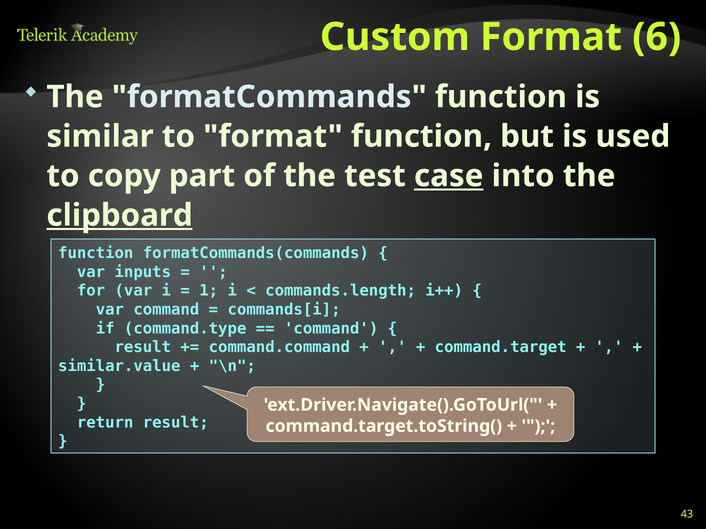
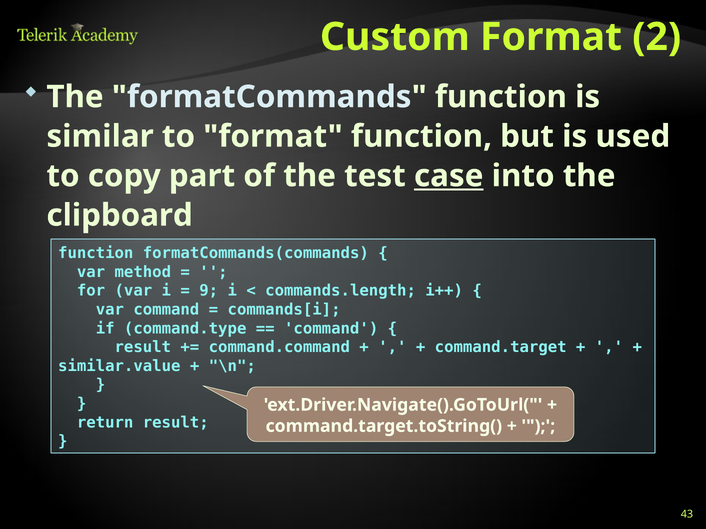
6: 6 -> 2 (657, 37)
clipboard underline: present -> none (120, 216)
inputs: inputs -> method (143, 272)
1: 1 -> 9 (209, 291)
